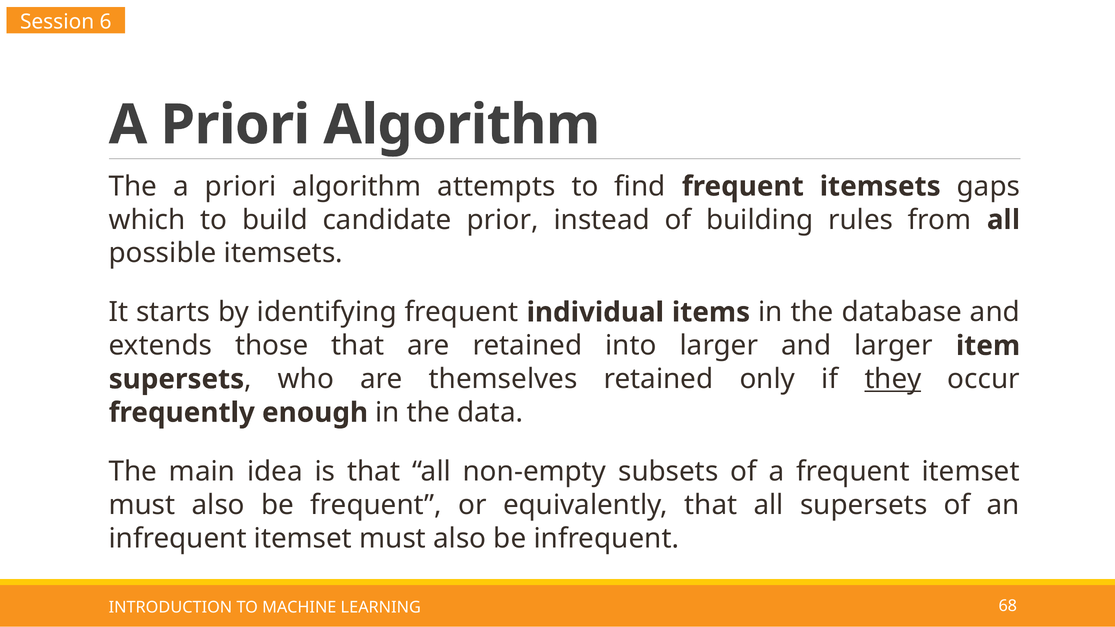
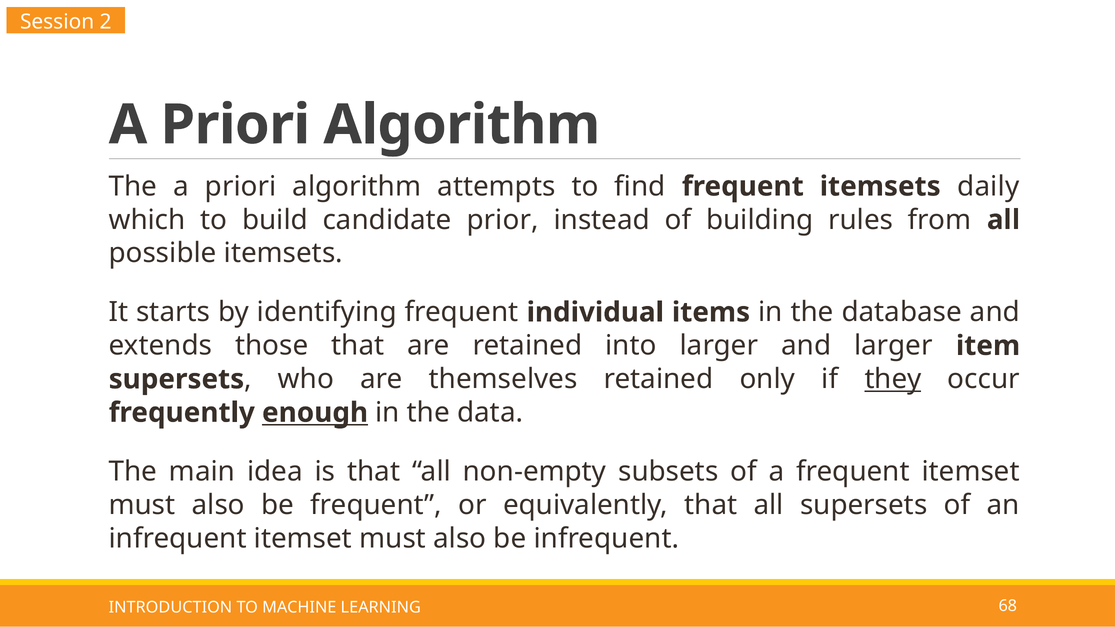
6: 6 -> 2 (106, 22)
gaps: gaps -> daily (988, 186)
enough underline: none -> present (315, 413)
